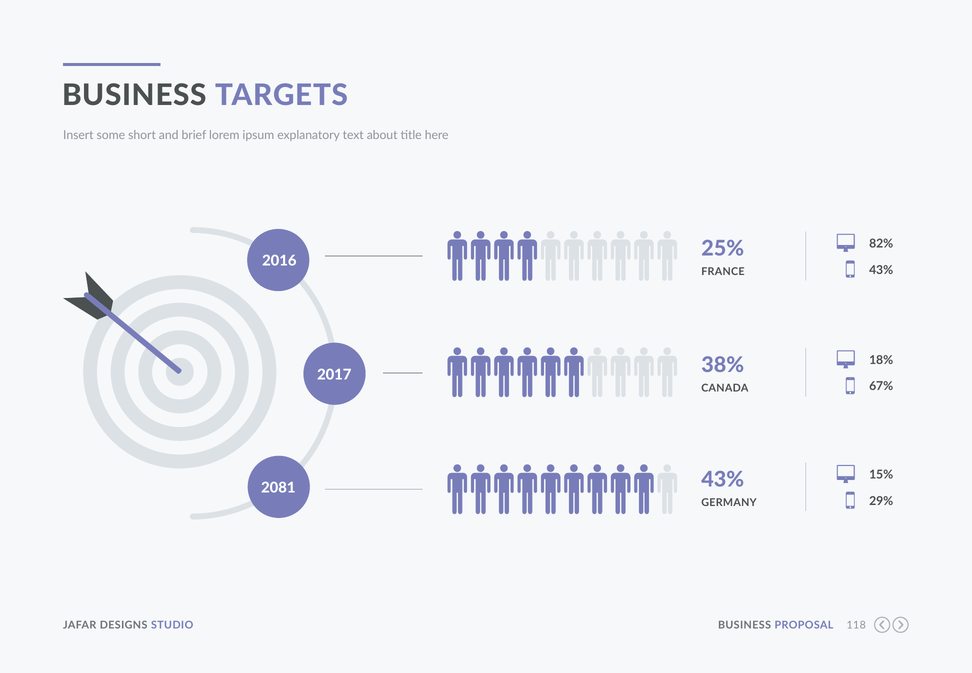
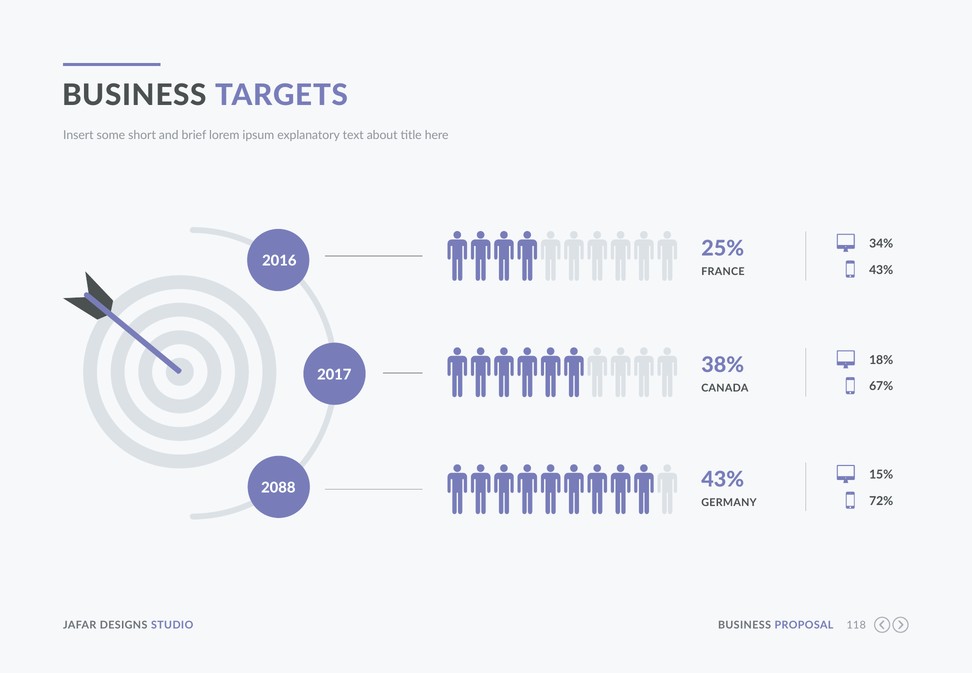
82%: 82% -> 34% (881, 244)
2081: 2081 -> 2088 (278, 488)
29%: 29% -> 72% (881, 501)
